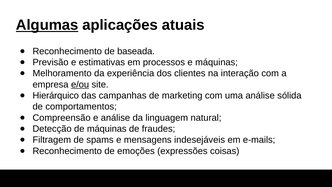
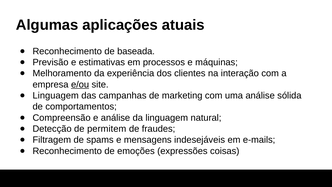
Algumas underline: present -> none (47, 25)
Hierárquico: Hierárquico -> Linguagem (56, 95)
de máquinas: máquinas -> permitem (107, 129)
